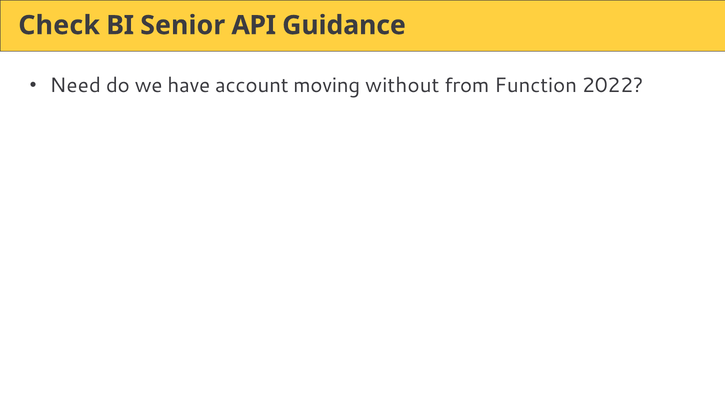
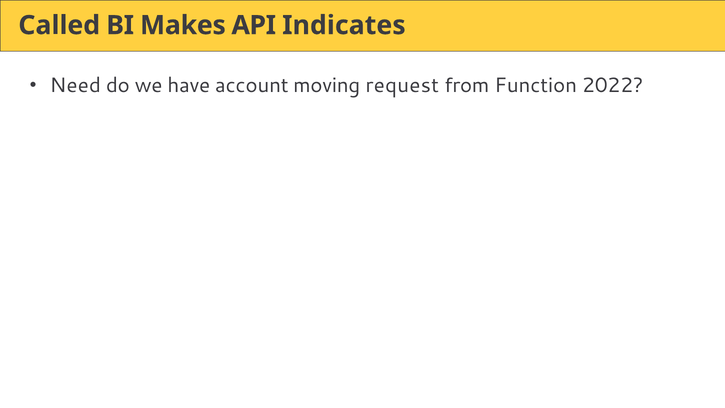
Check: Check -> Called (59, 25)
Senior: Senior -> Makes (183, 25)
Guidance: Guidance -> Indicates (344, 25)
without: without -> request (402, 85)
